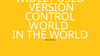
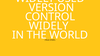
WORLD: WORLD -> WIDELY (49, 26)
